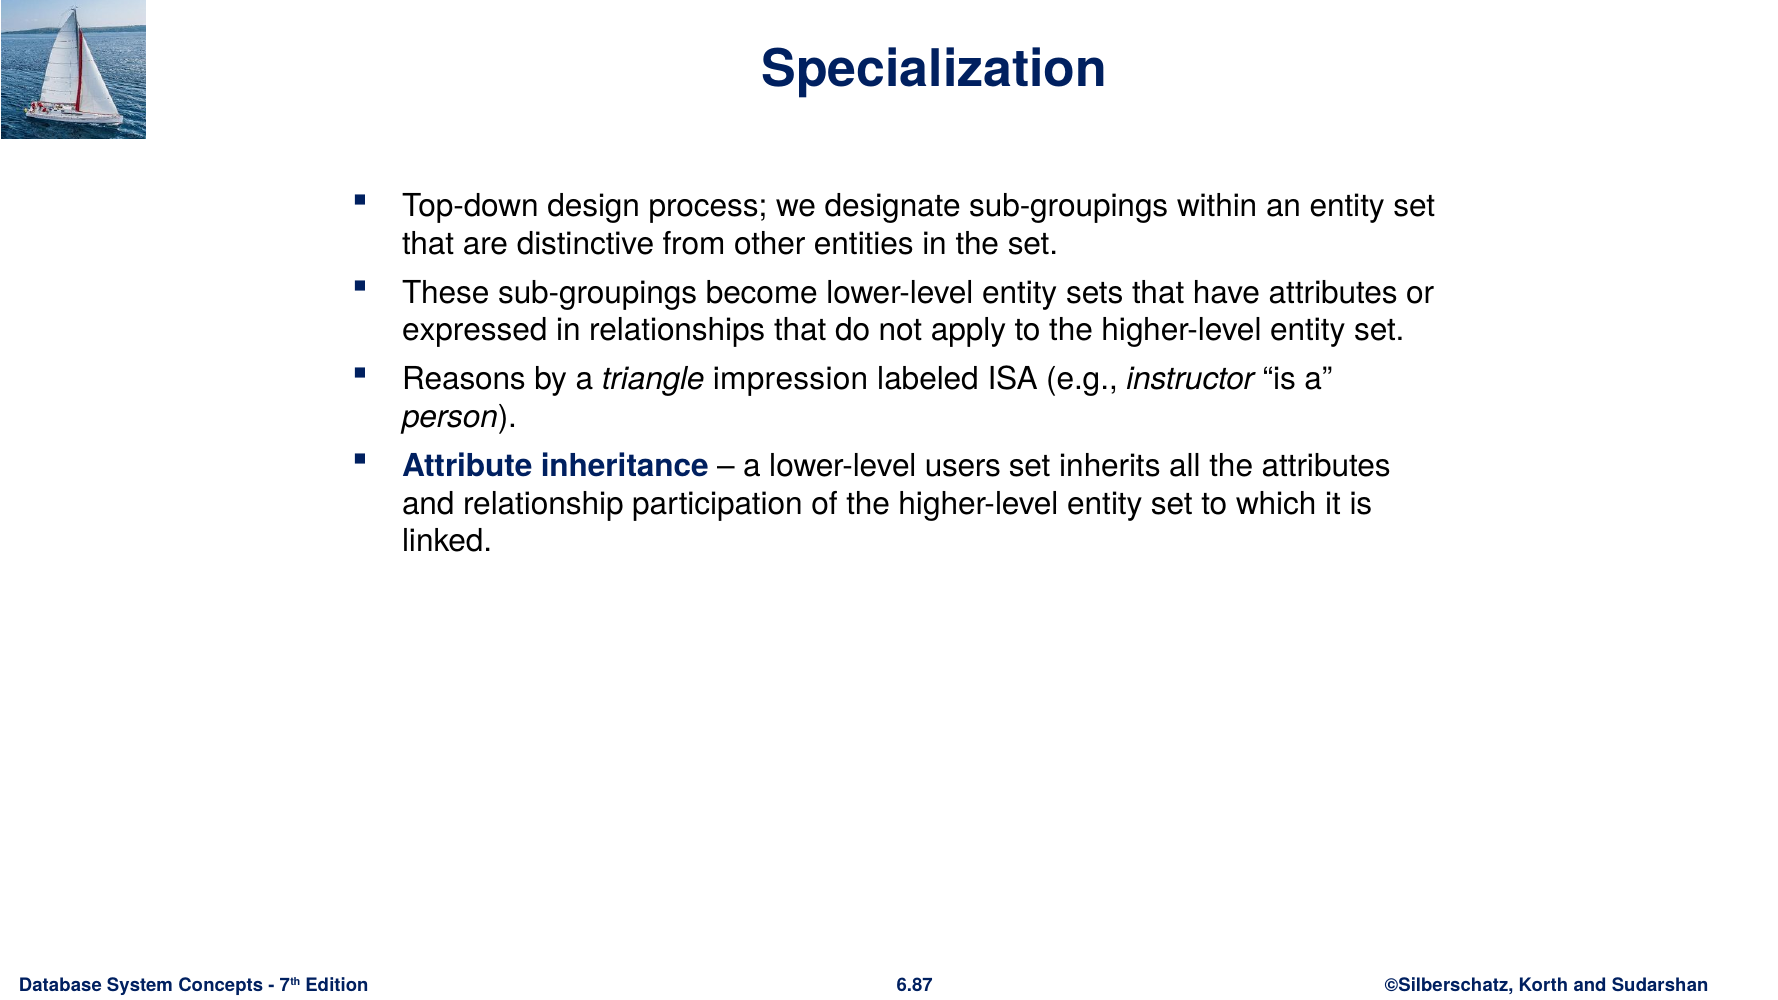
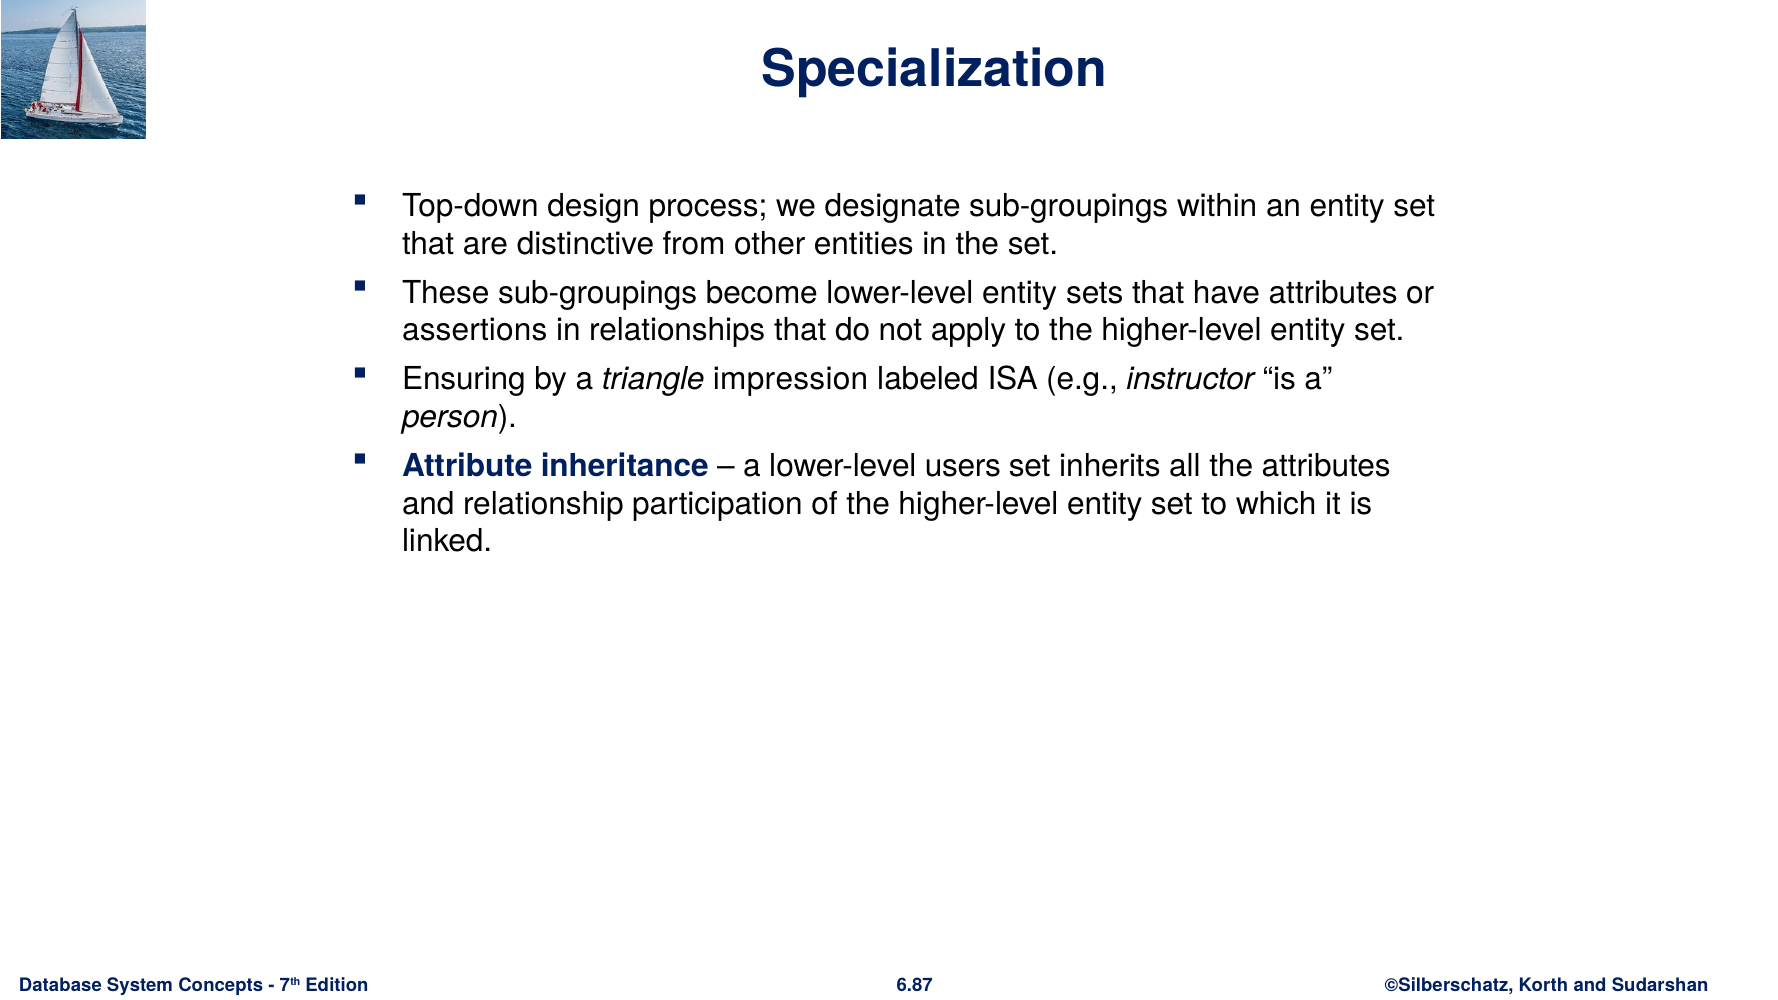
expressed: expressed -> assertions (475, 331)
Reasons: Reasons -> Ensuring (464, 379)
